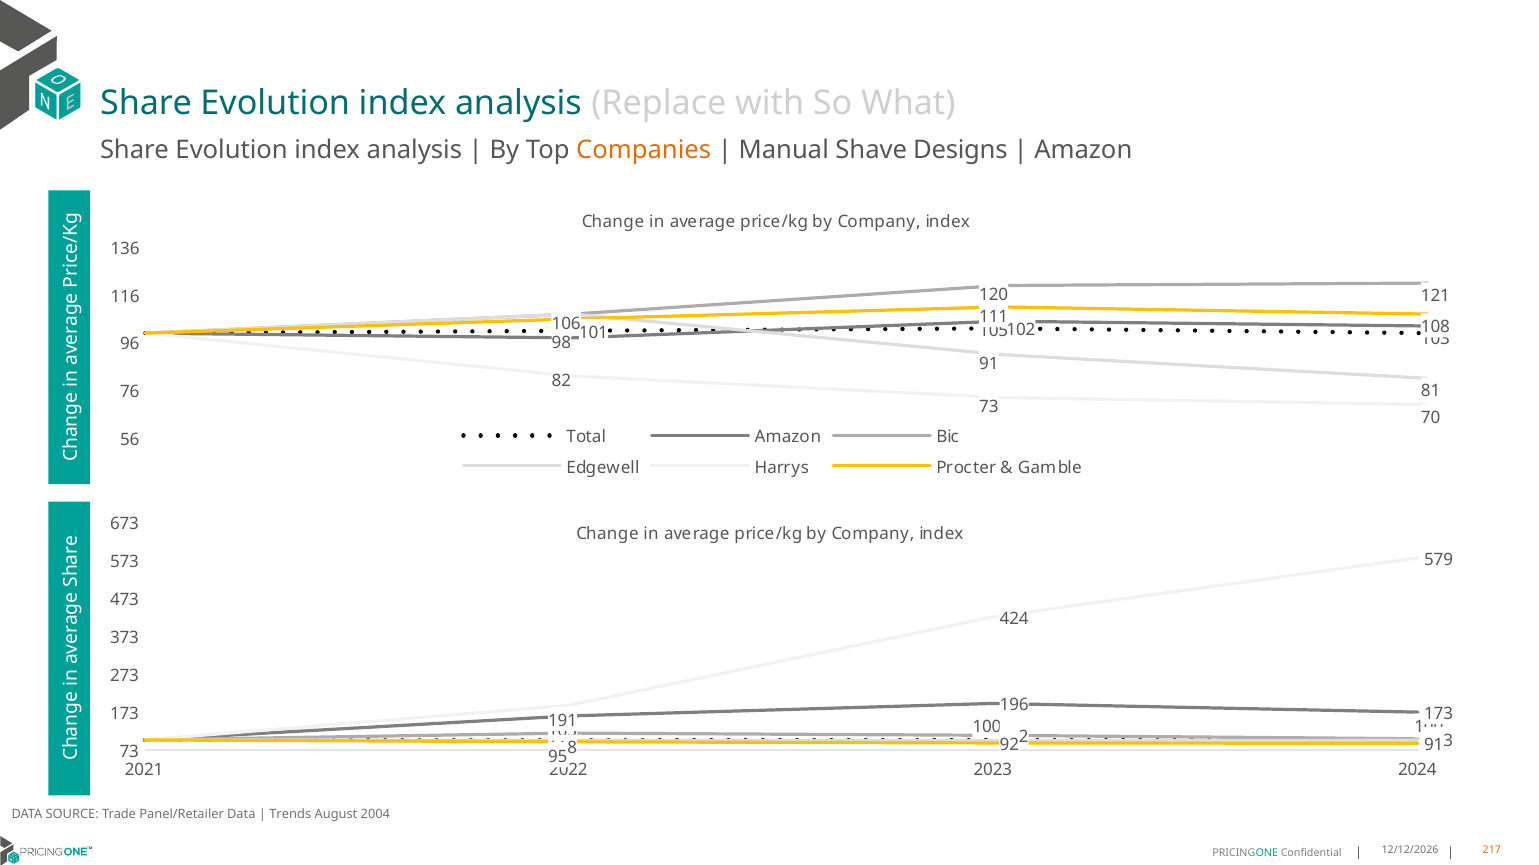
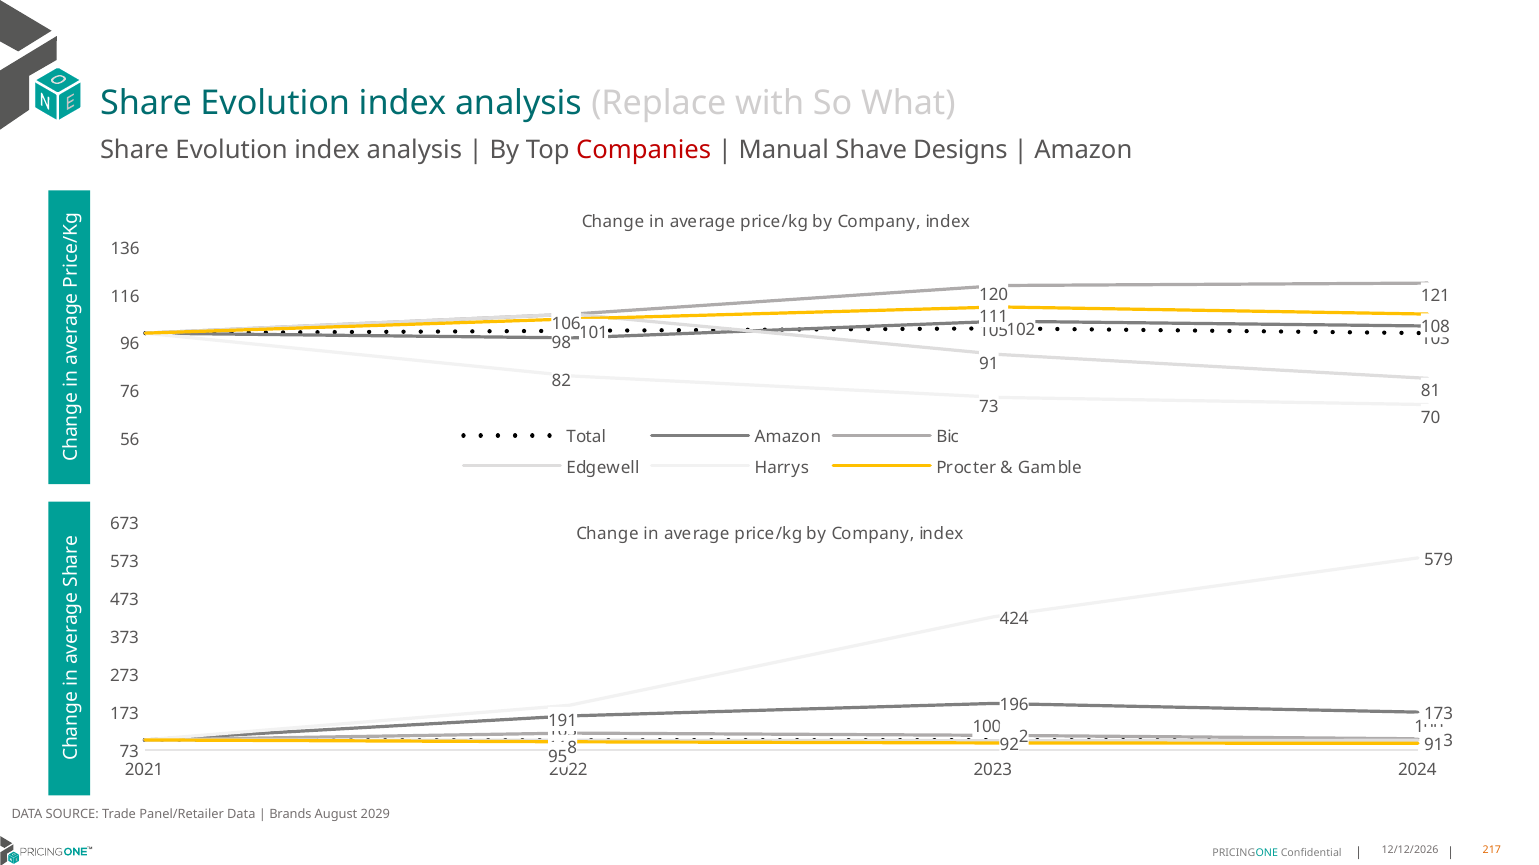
Companies colour: orange -> red (644, 150)
Trends: Trends -> Brands (290, 815)
2004: 2004 -> 2029 (375, 815)
